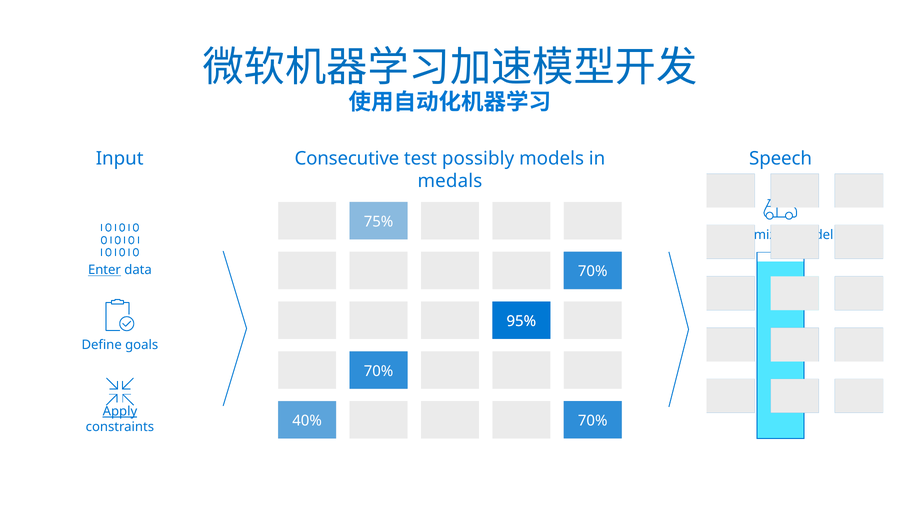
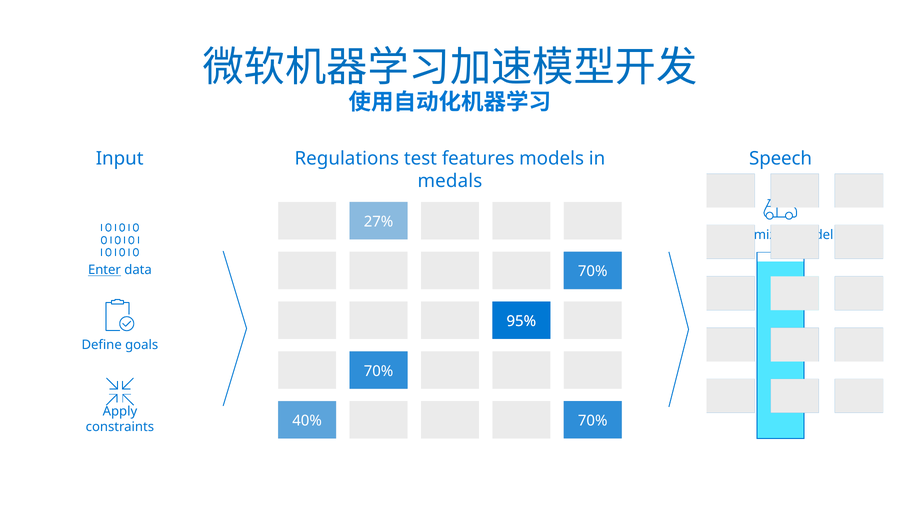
Consecutive: Consecutive -> Regulations (347, 158)
possibly: possibly -> features (478, 158)
75%: 75% -> 27% (379, 222)
Apply underline: present -> none (120, 411)
